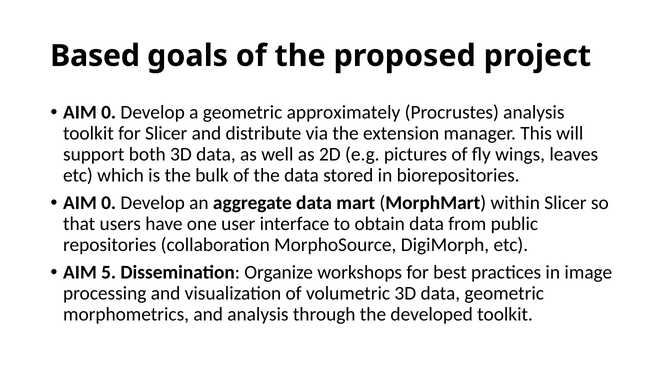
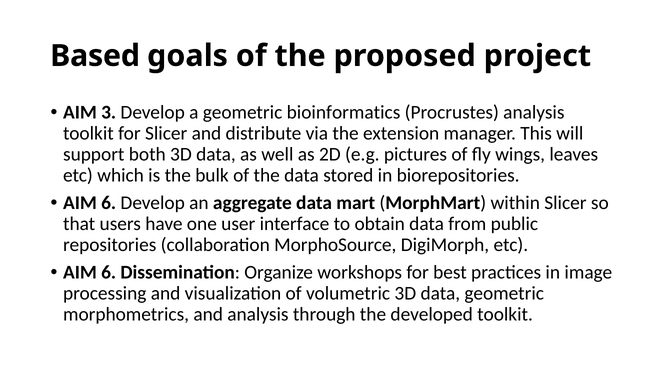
0: 0 -> 3 (109, 112)
approximately: approximately -> bioinformatics (344, 112)
0: 0 -> 6 (109, 203)
5: 5 -> 6 (109, 272)
